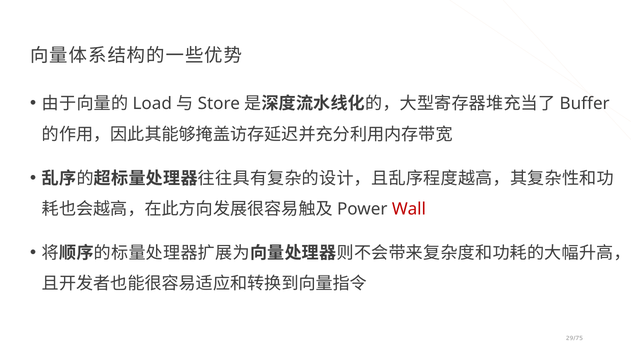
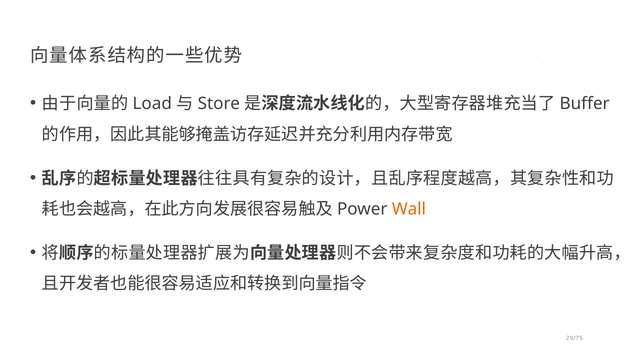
Wall colour: red -> orange (409, 209)
